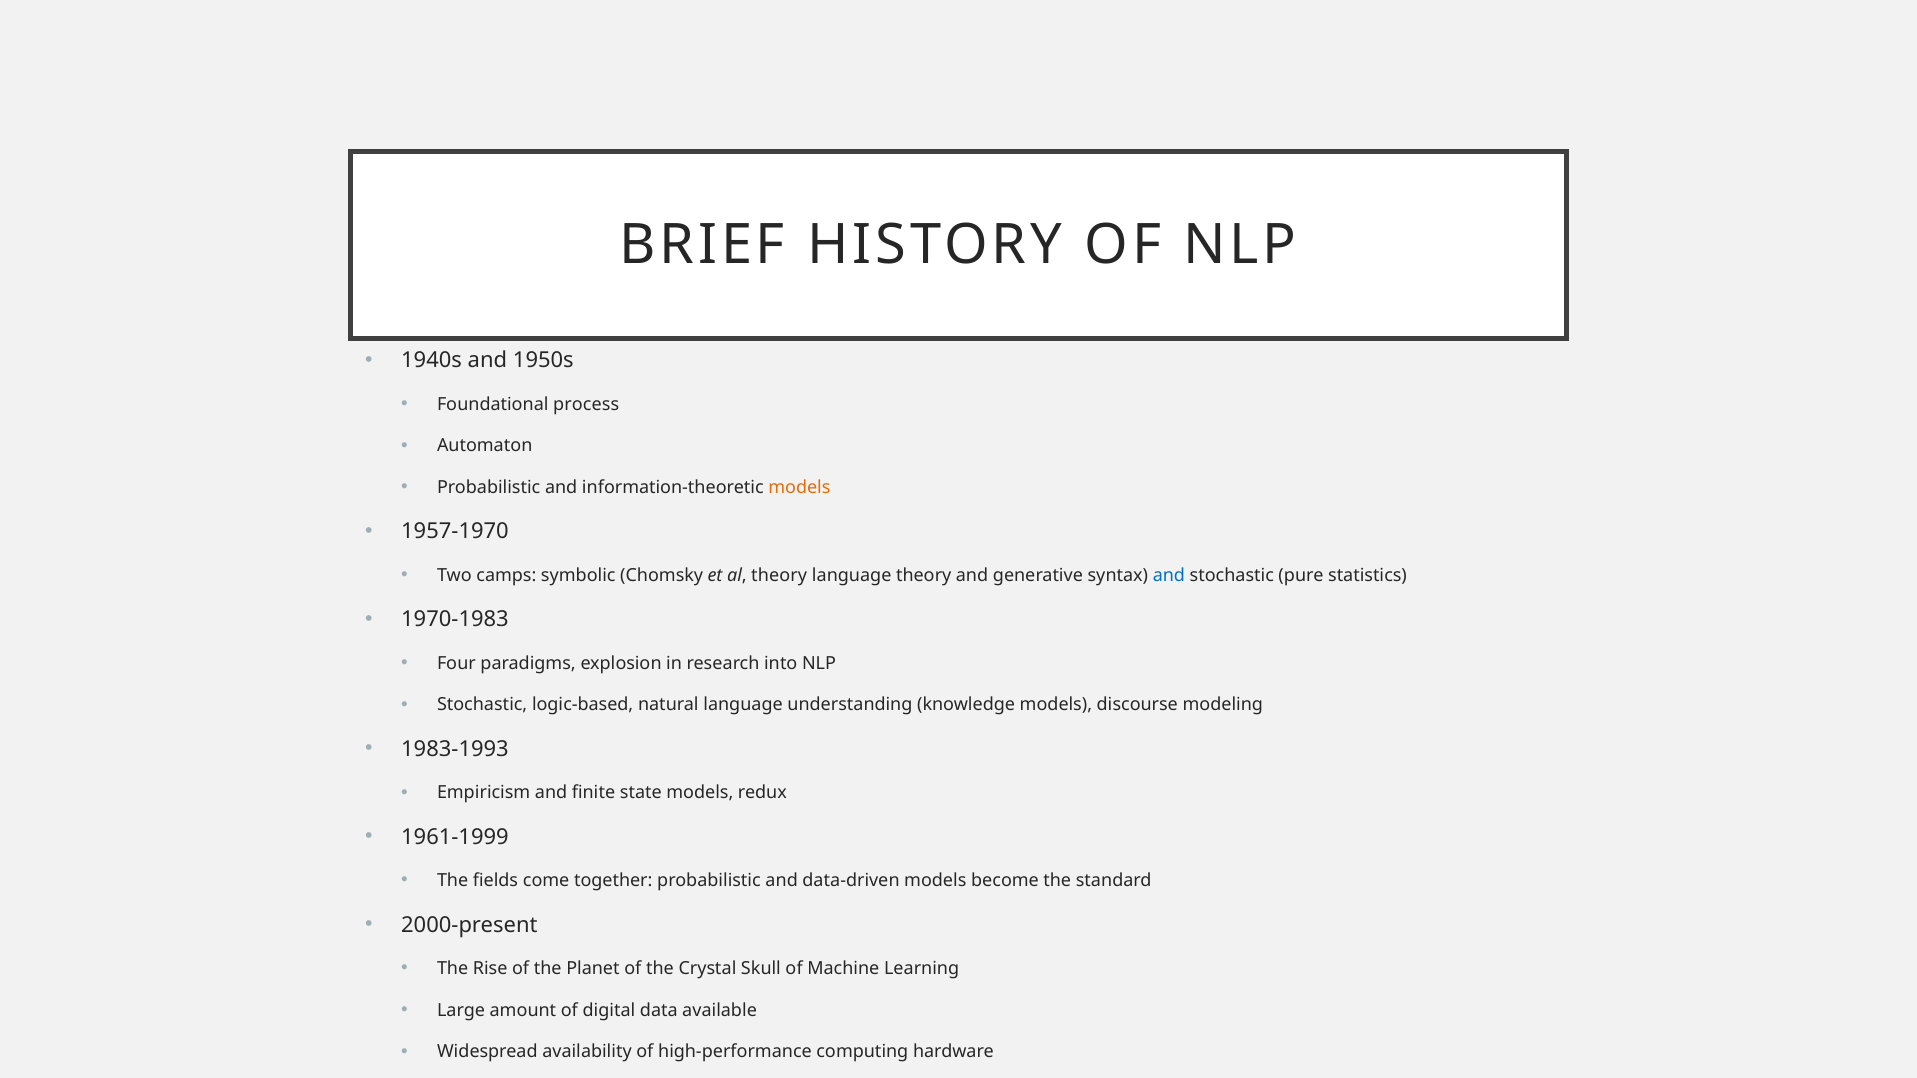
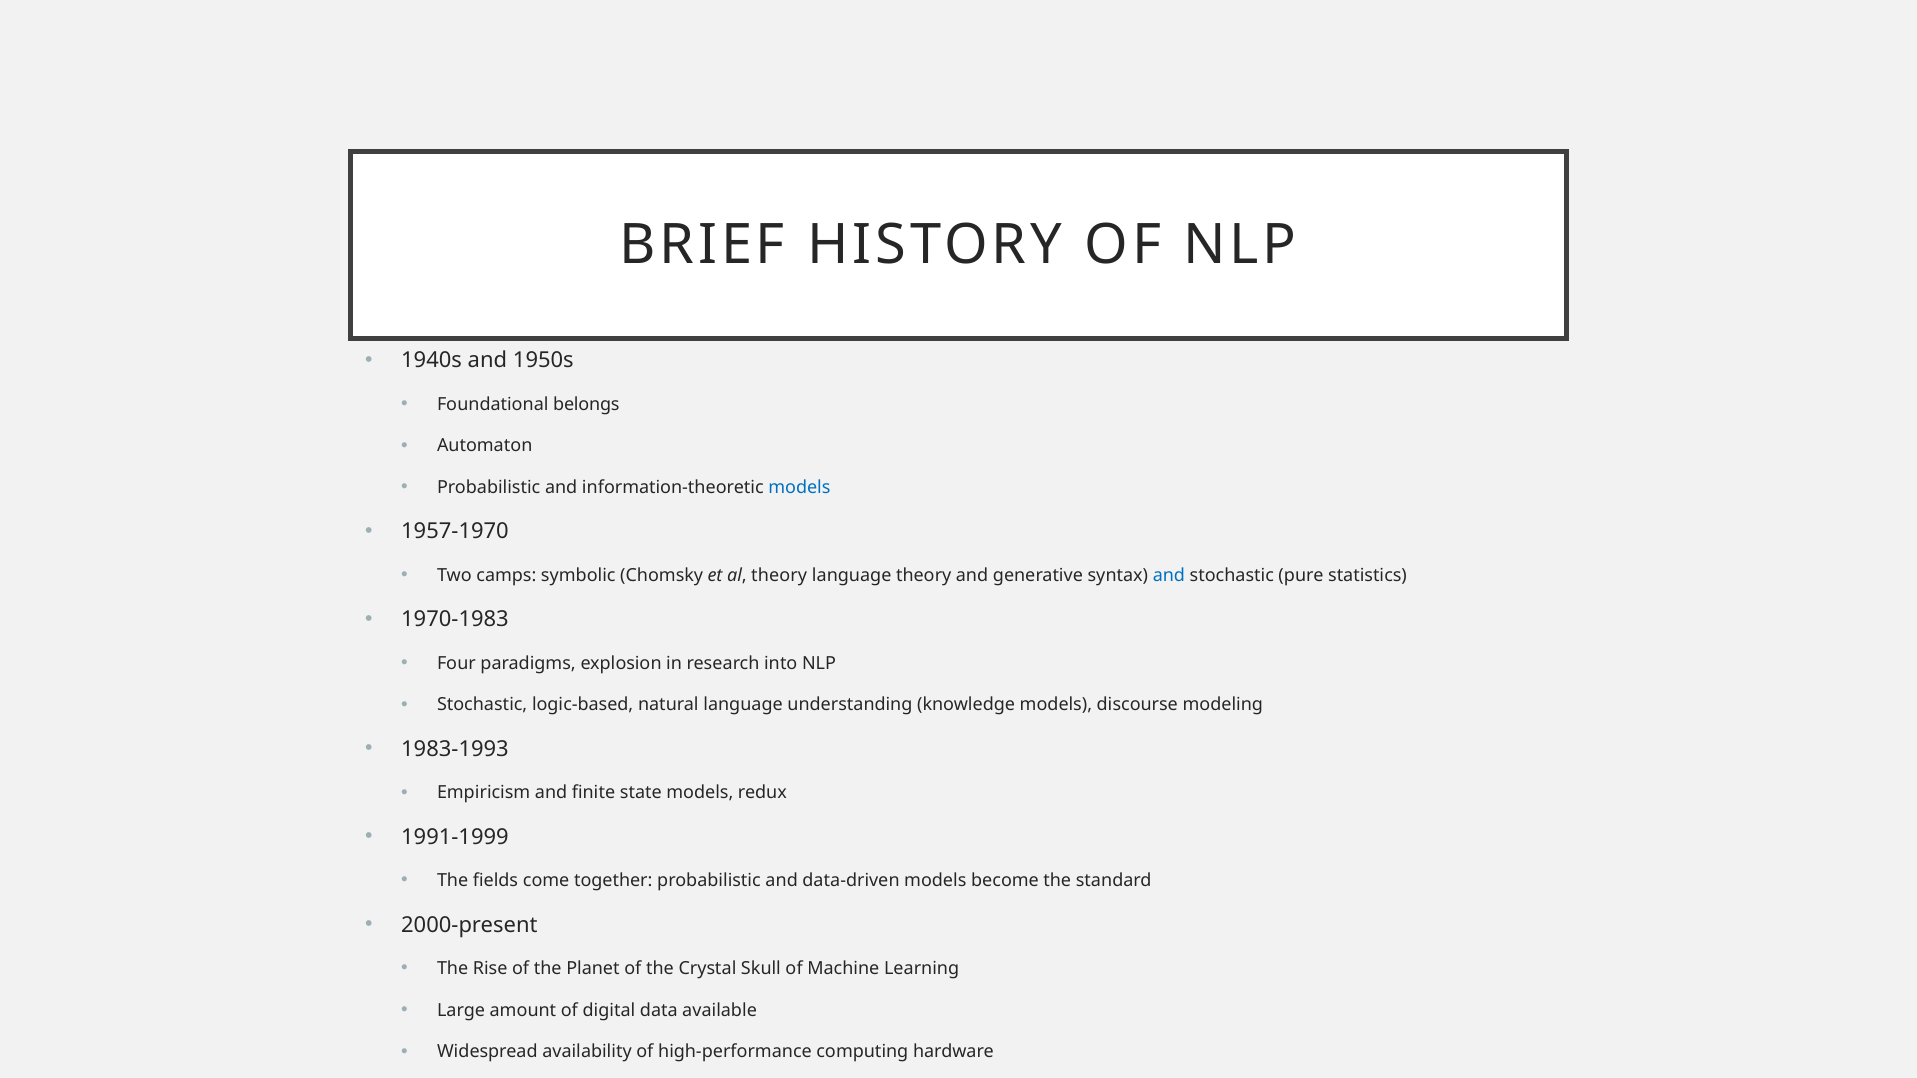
process: process -> belongs (586, 404)
models colour: orange -> blue (799, 487)
1961-1999: 1961-1999 -> 1991-1999 (455, 837)
